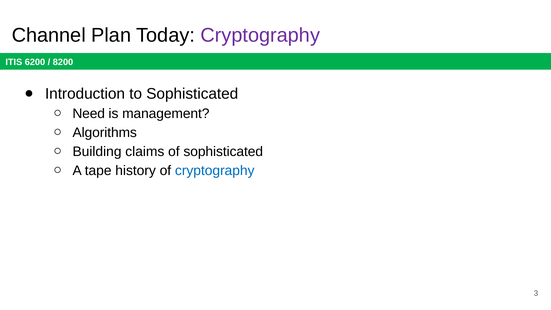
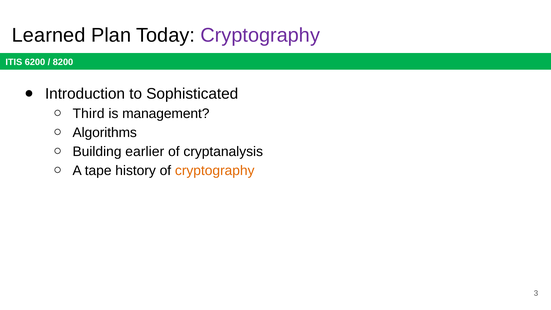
Channel: Channel -> Learned (49, 35)
Need: Need -> Third (89, 113)
claims: claims -> earlier (145, 151)
of sophisticated: sophisticated -> cryptanalysis (223, 151)
cryptography colour: blue -> orange (215, 170)
